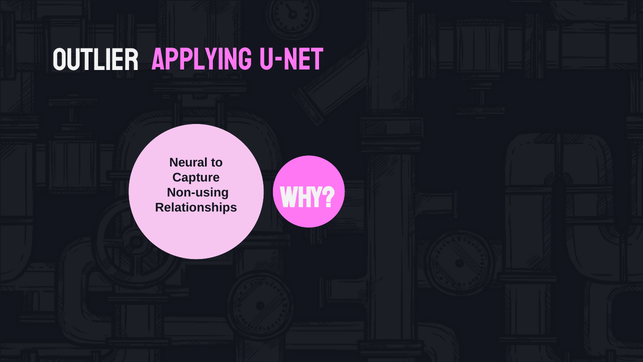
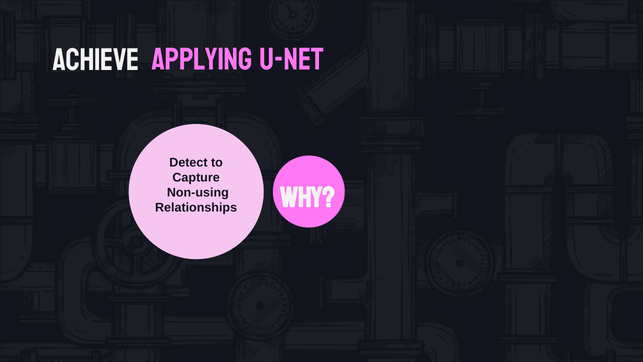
outlier: outlier -> achieve (96, 60)
Neural: Neural -> Detect (188, 162)
